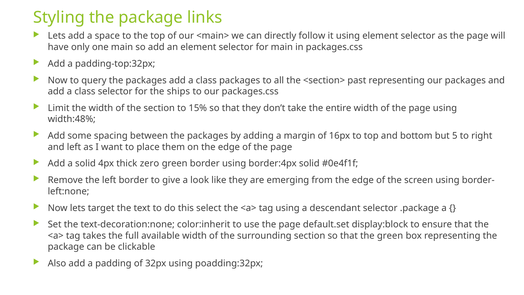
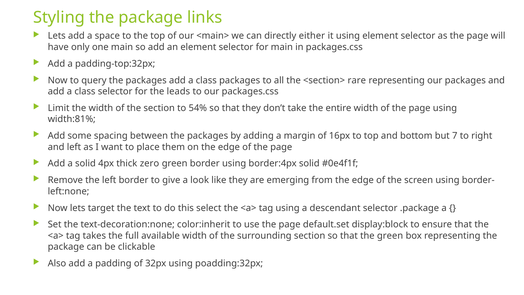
follow: follow -> either (312, 36)
past: past -> rare (357, 80)
ships: ships -> leads (178, 91)
15%: 15% -> 54% (198, 108)
width:48%: width:48% -> width:81% (72, 119)
5: 5 -> 7 (455, 136)
